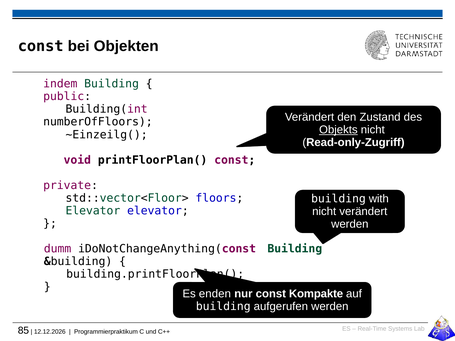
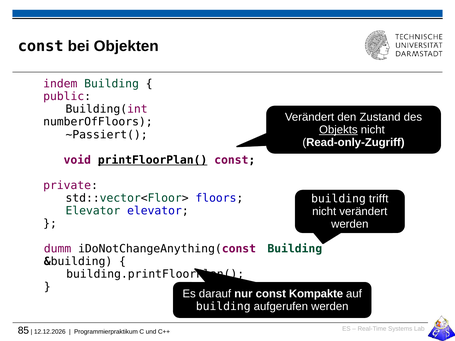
~Einzeilg(: ~Einzeilg( -> ~Passiert( (107, 135)
printFloorPlan( underline: none -> present (153, 160)
with: with -> trifft (379, 199)
enden: enden -> darauf (215, 294)
